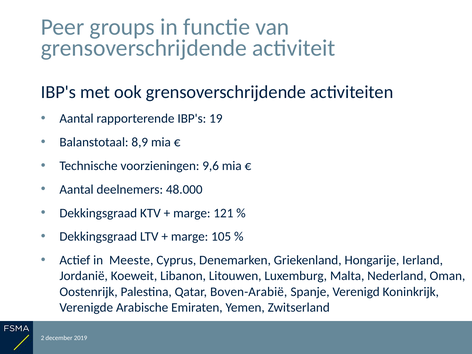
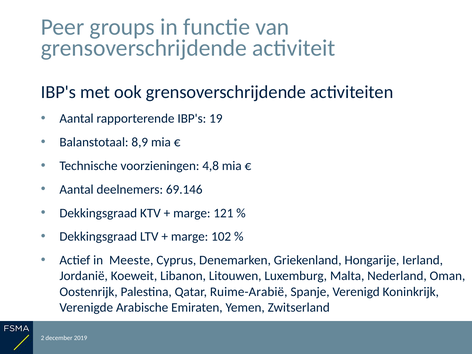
9,6: 9,6 -> 4,8 (211, 166)
48.000: 48.000 -> 69.146 (184, 189)
105: 105 -> 102 (221, 237)
Boven-Arabië: Boven-Arabië -> Ruime-Arabië (249, 292)
